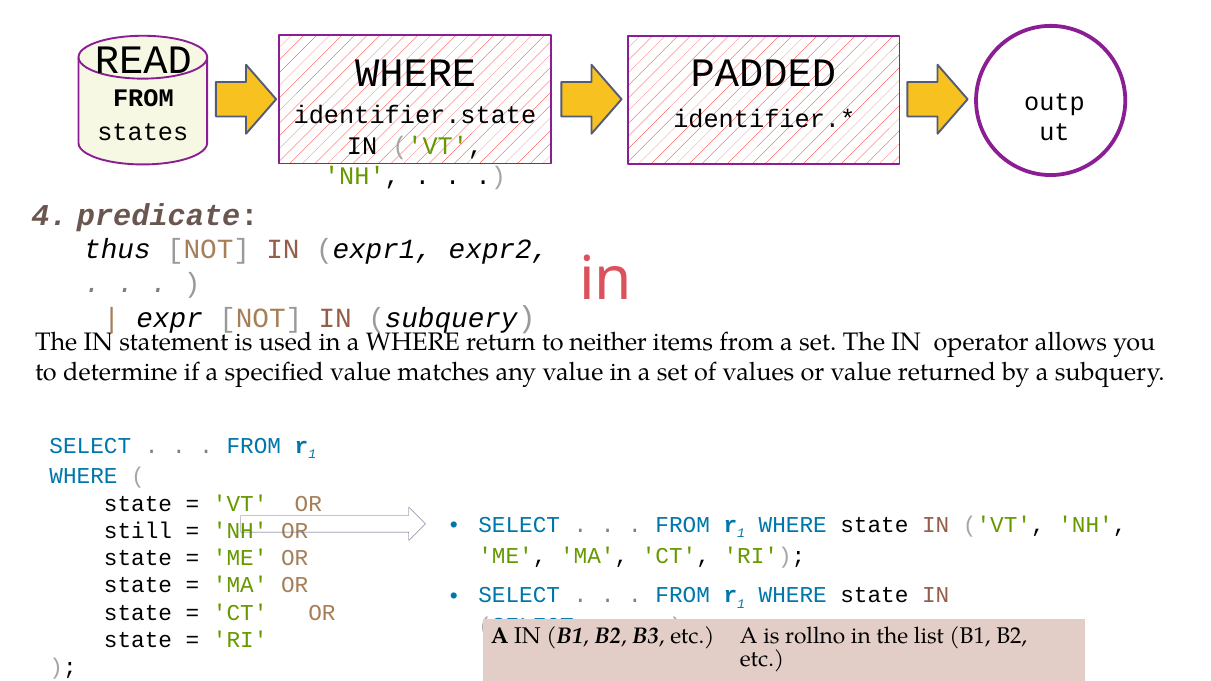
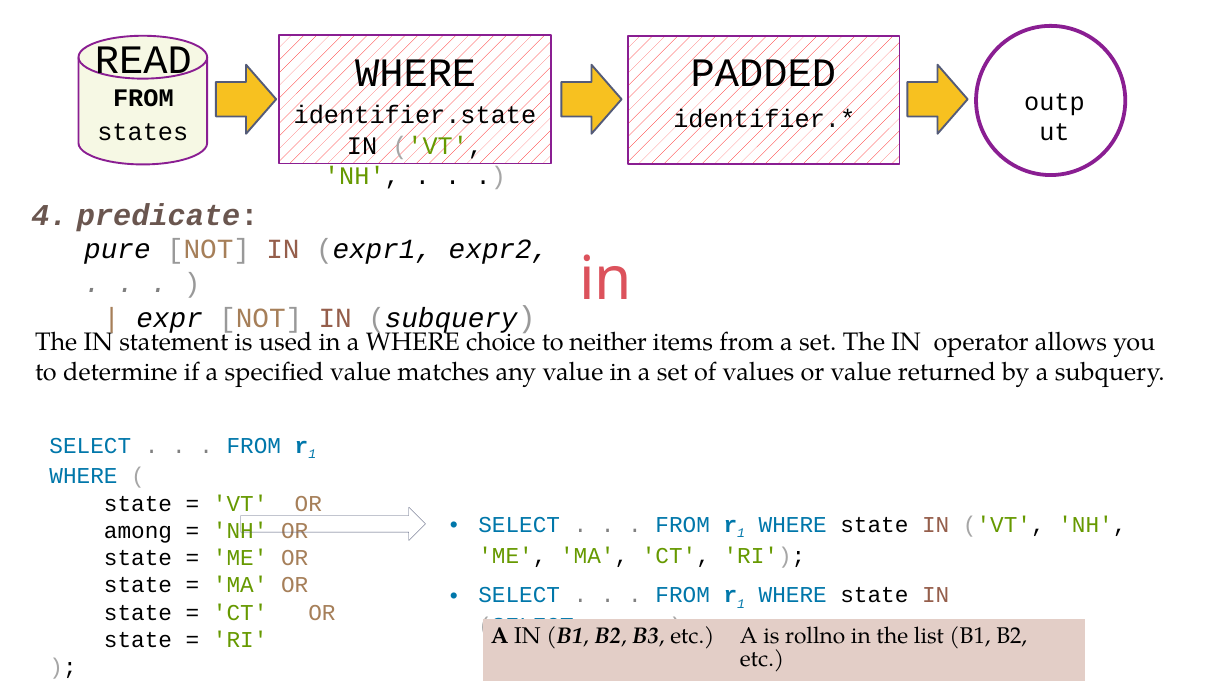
thus: thus -> pure (117, 250)
return: return -> choice (501, 342)
still: still -> among (138, 531)
